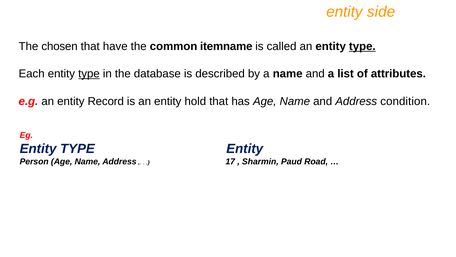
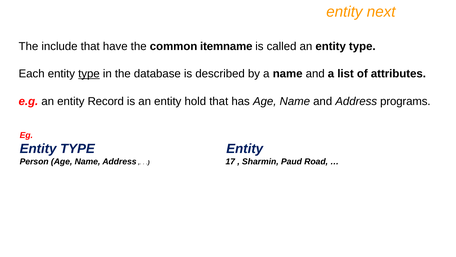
side: side -> next (381, 12)
chosen: chosen -> include (59, 46)
type underline: present -> none (362, 46)
condition: condition -> programs (405, 101)
